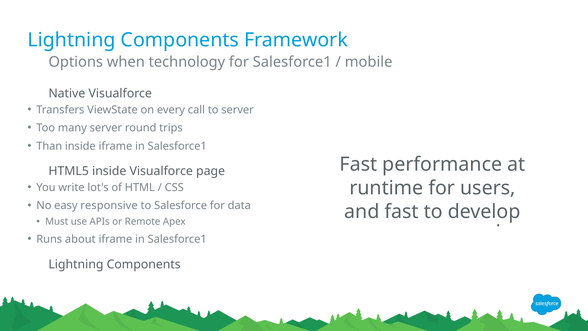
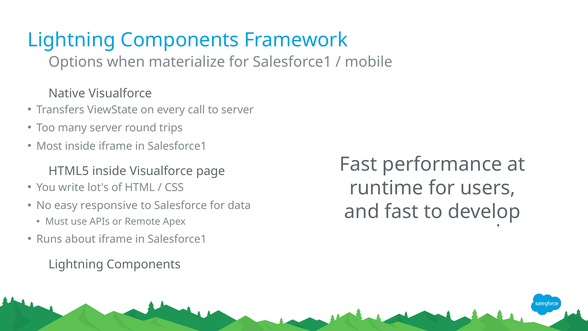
technology: technology -> materialize (187, 62)
Than: Than -> Most (49, 146)
